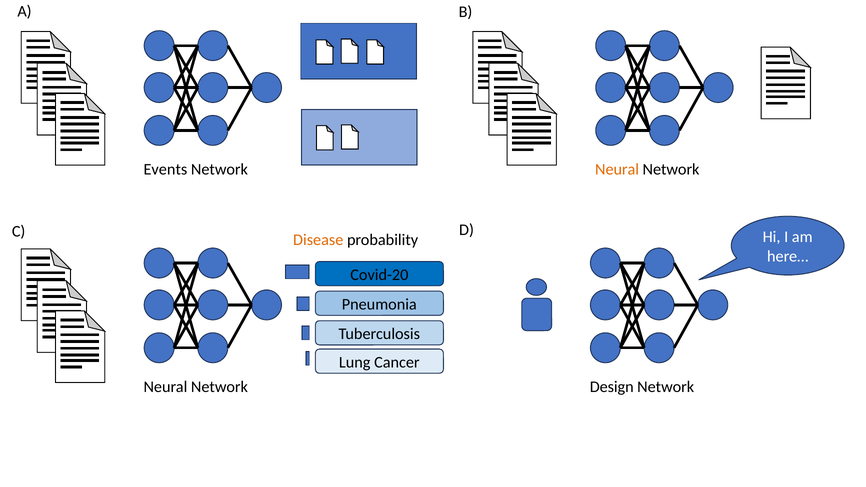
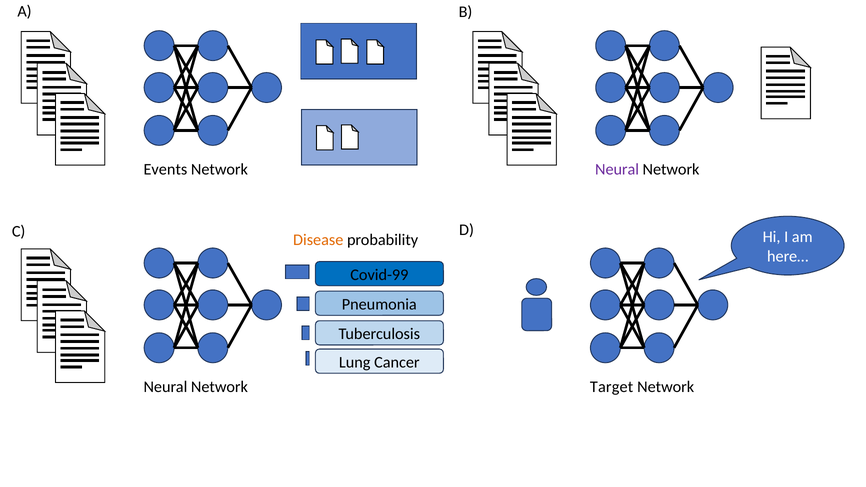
Neural colour: orange -> purple (617, 169)
Covid-20: Covid-20 -> Covid-99 (379, 275)
Design: Design -> Target (612, 387)
